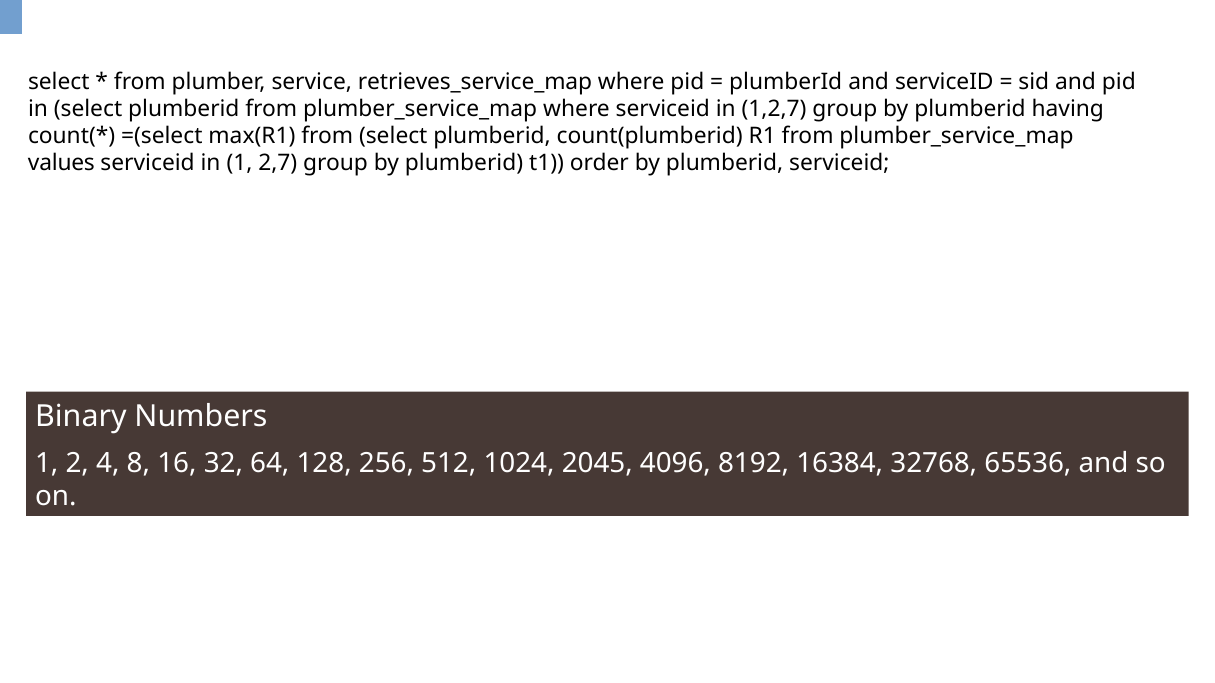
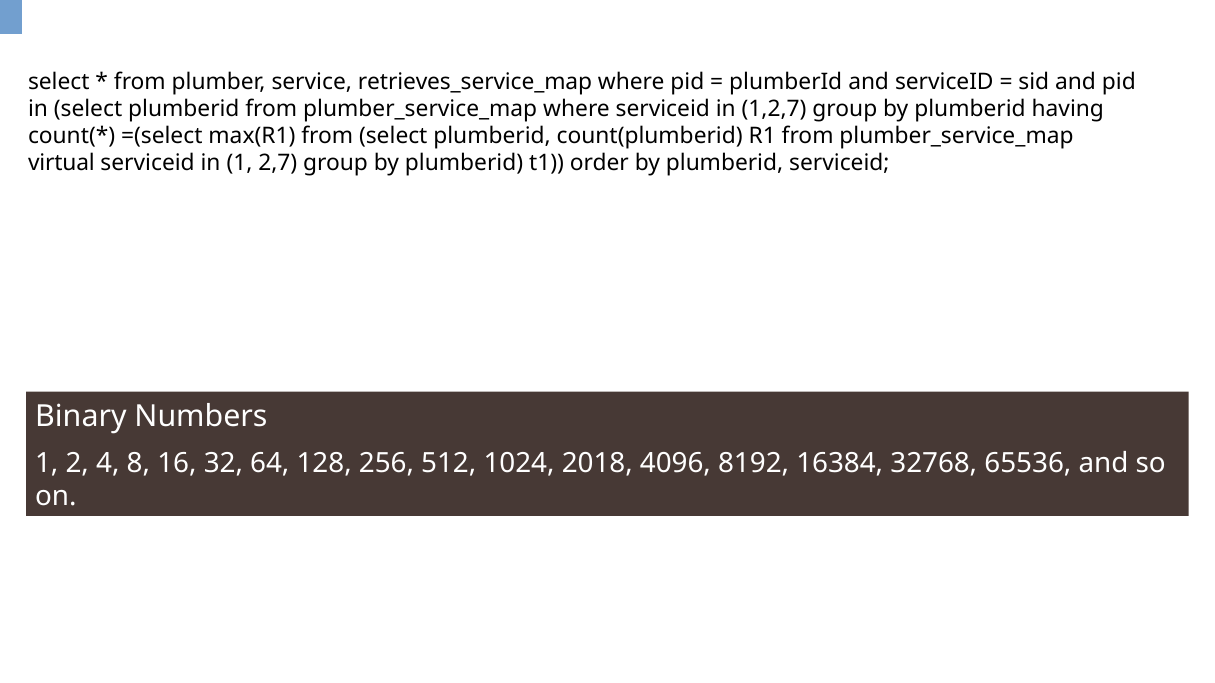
values: values -> virtual (61, 164)
2045: 2045 -> 2018 (597, 464)
